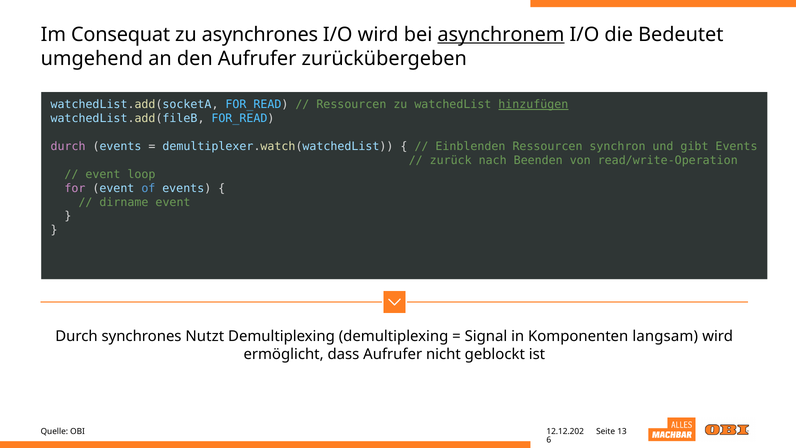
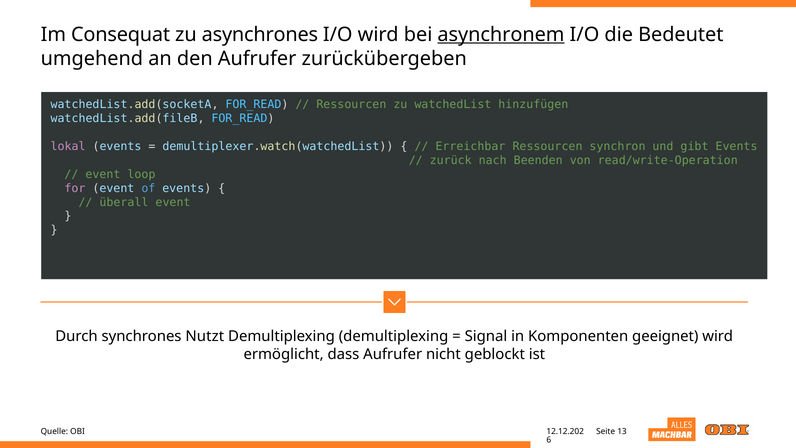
hinzufügen underline: present -> none (533, 104)
durch: durch -> lokal (68, 146)
Einblenden: Einblenden -> Erreichbar (470, 146)
dirname: dirname -> überall (124, 202)
langsam: langsam -> geeignet (665, 336)
